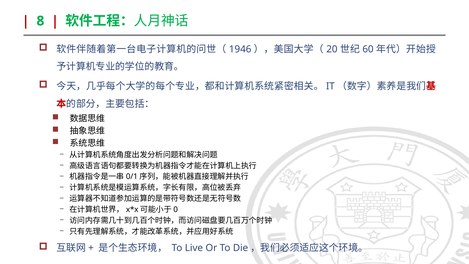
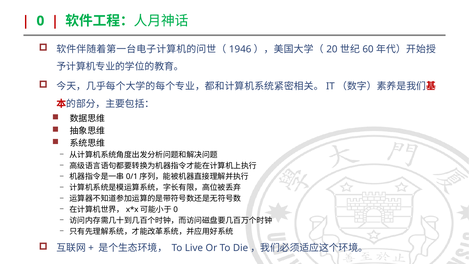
8: 8 -> 0 (40, 21)
